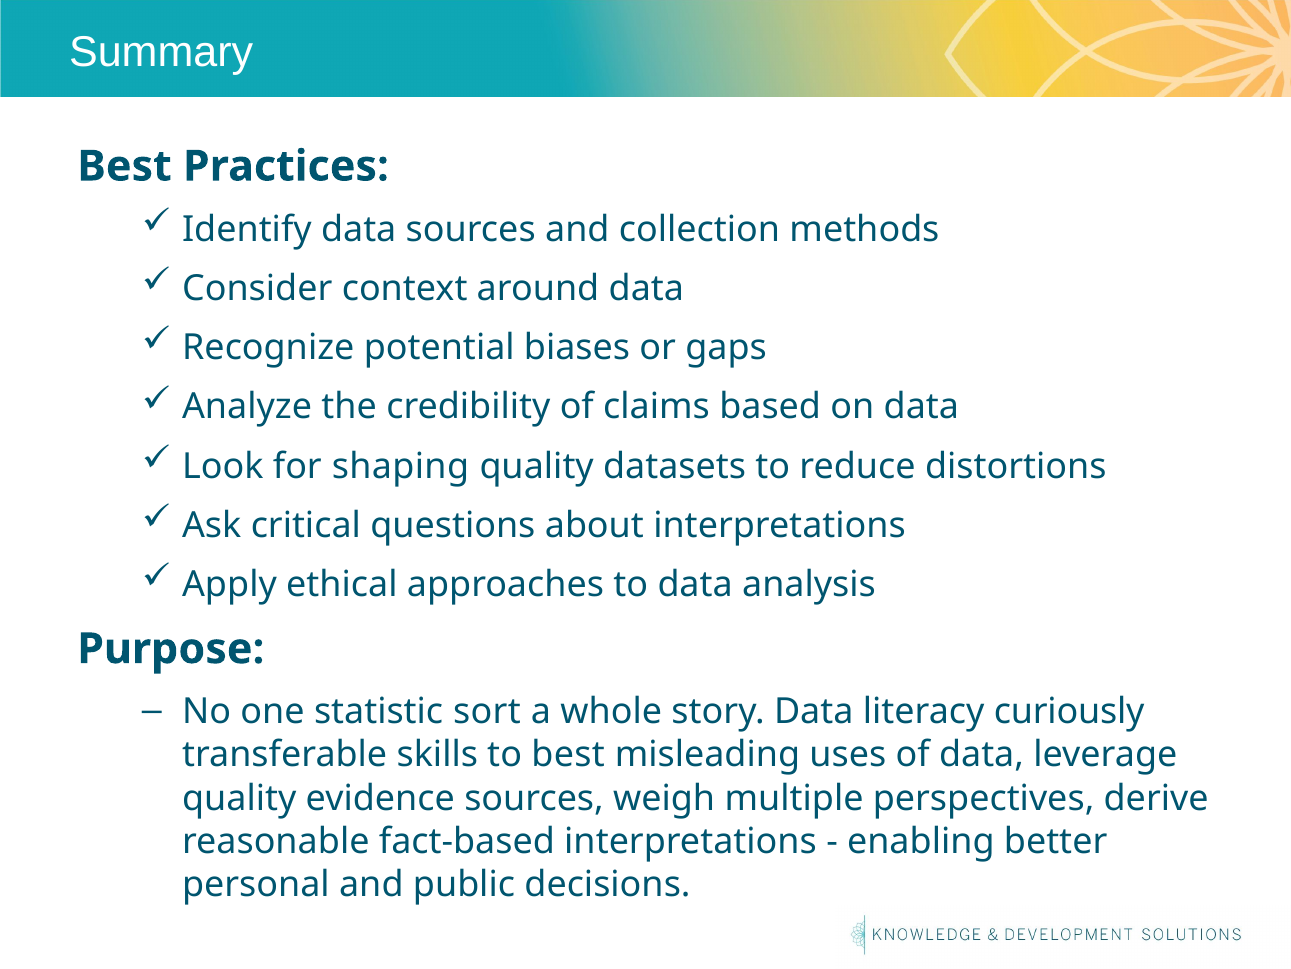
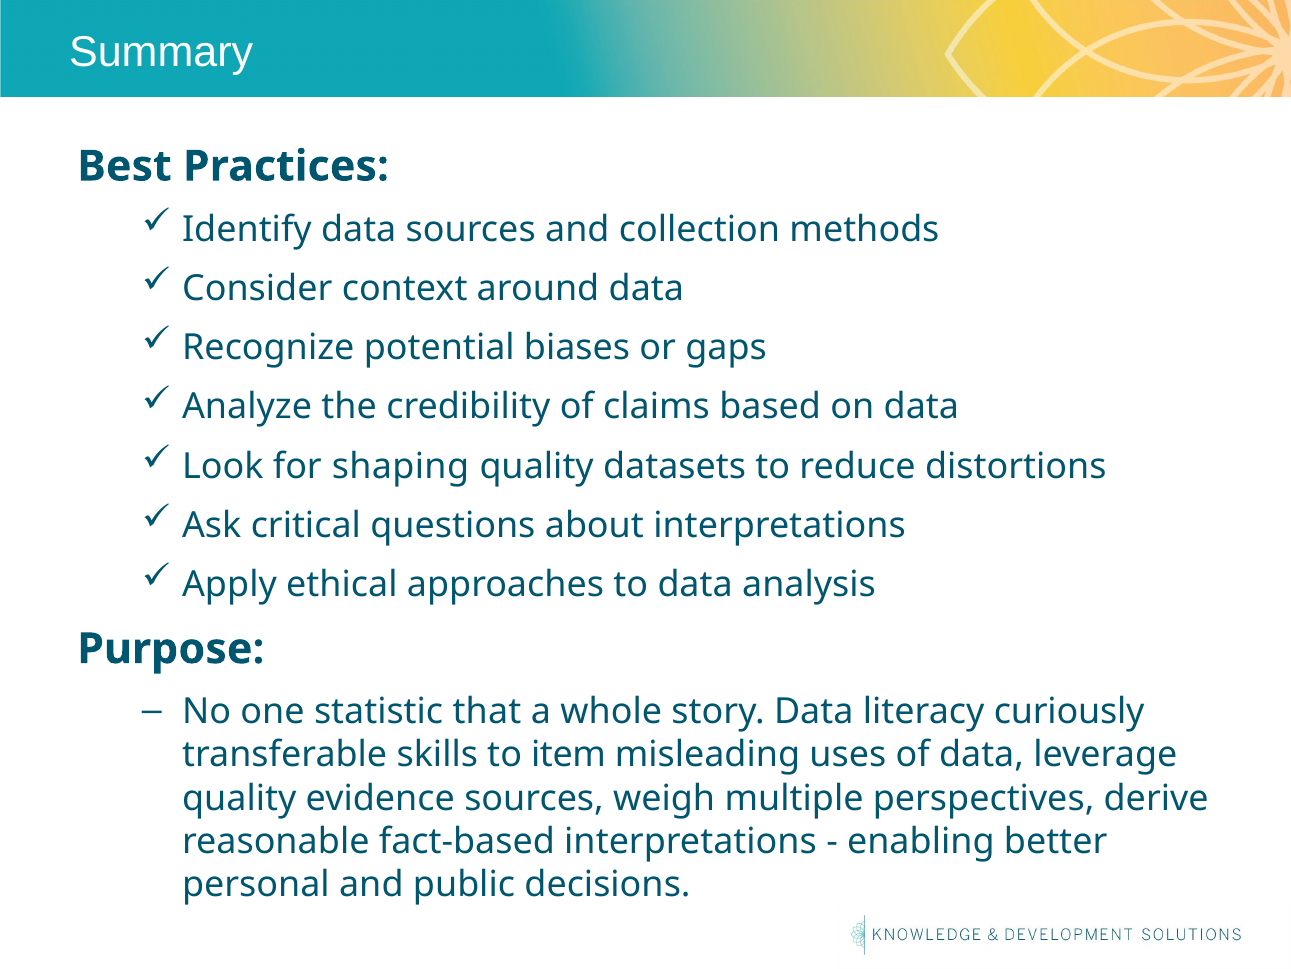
sort: sort -> that (487, 711)
to best: best -> item (569, 755)
